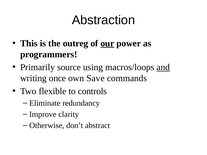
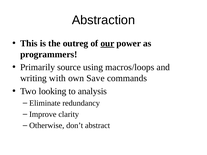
and underline: present -> none (163, 67)
once: once -> with (57, 78)
flexible: flexible -> looking (53, 91)
controls: controls -> analysis (92, 91)
